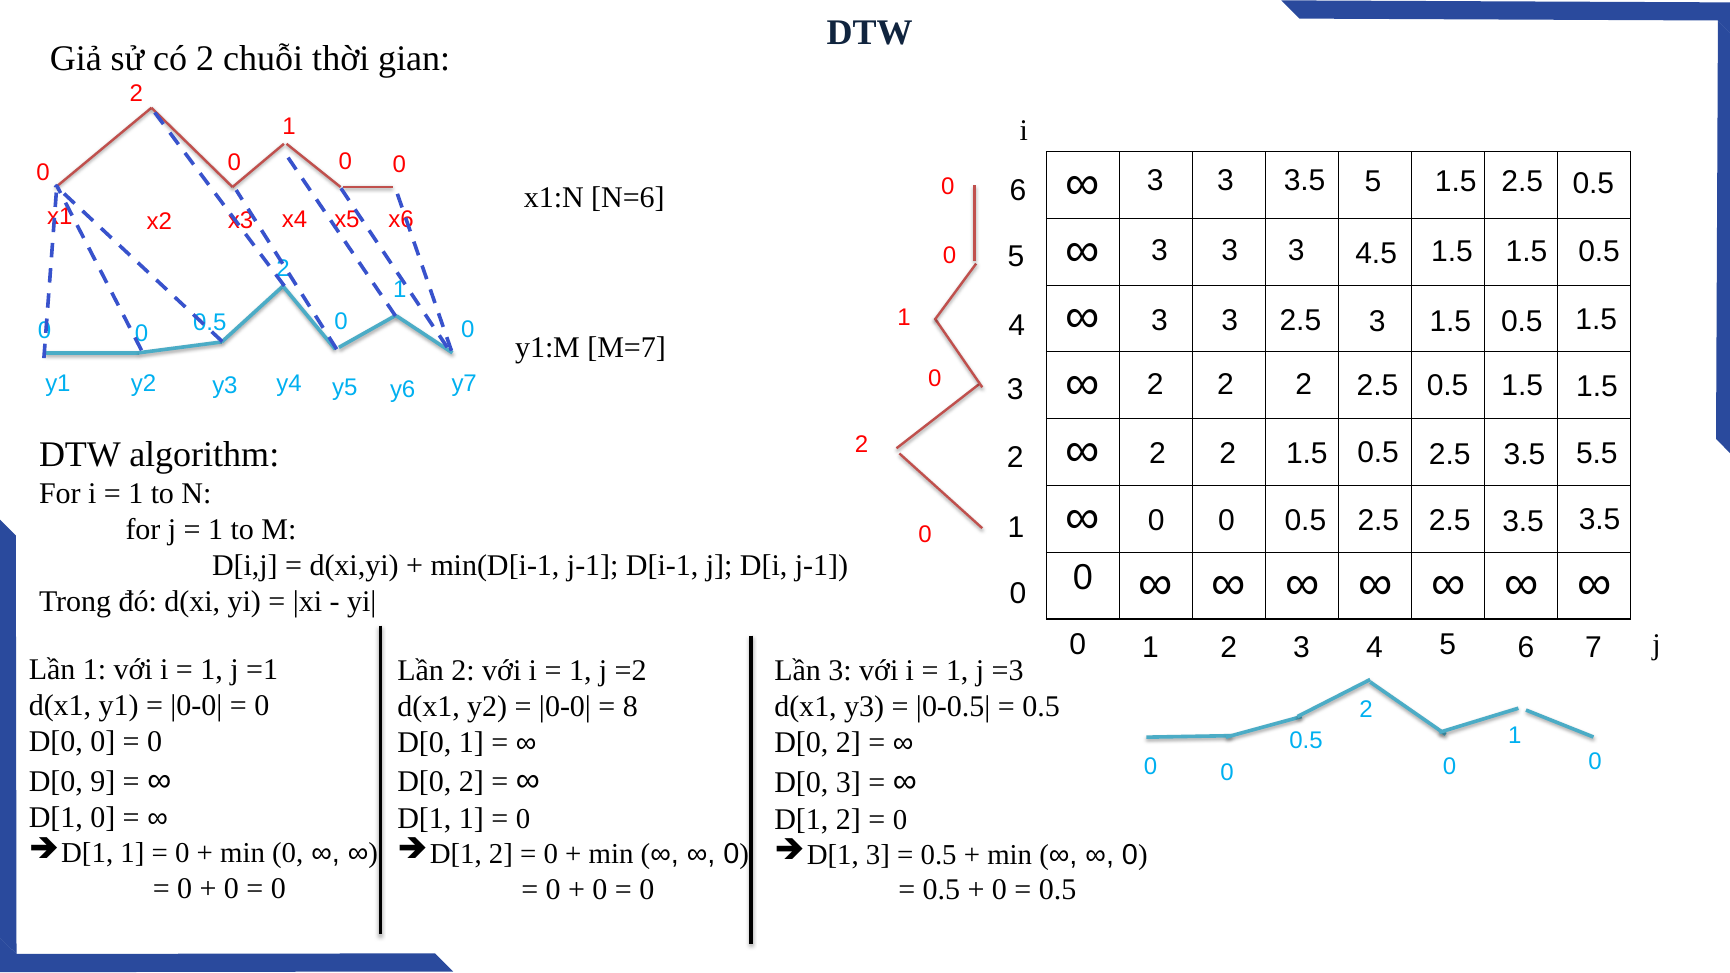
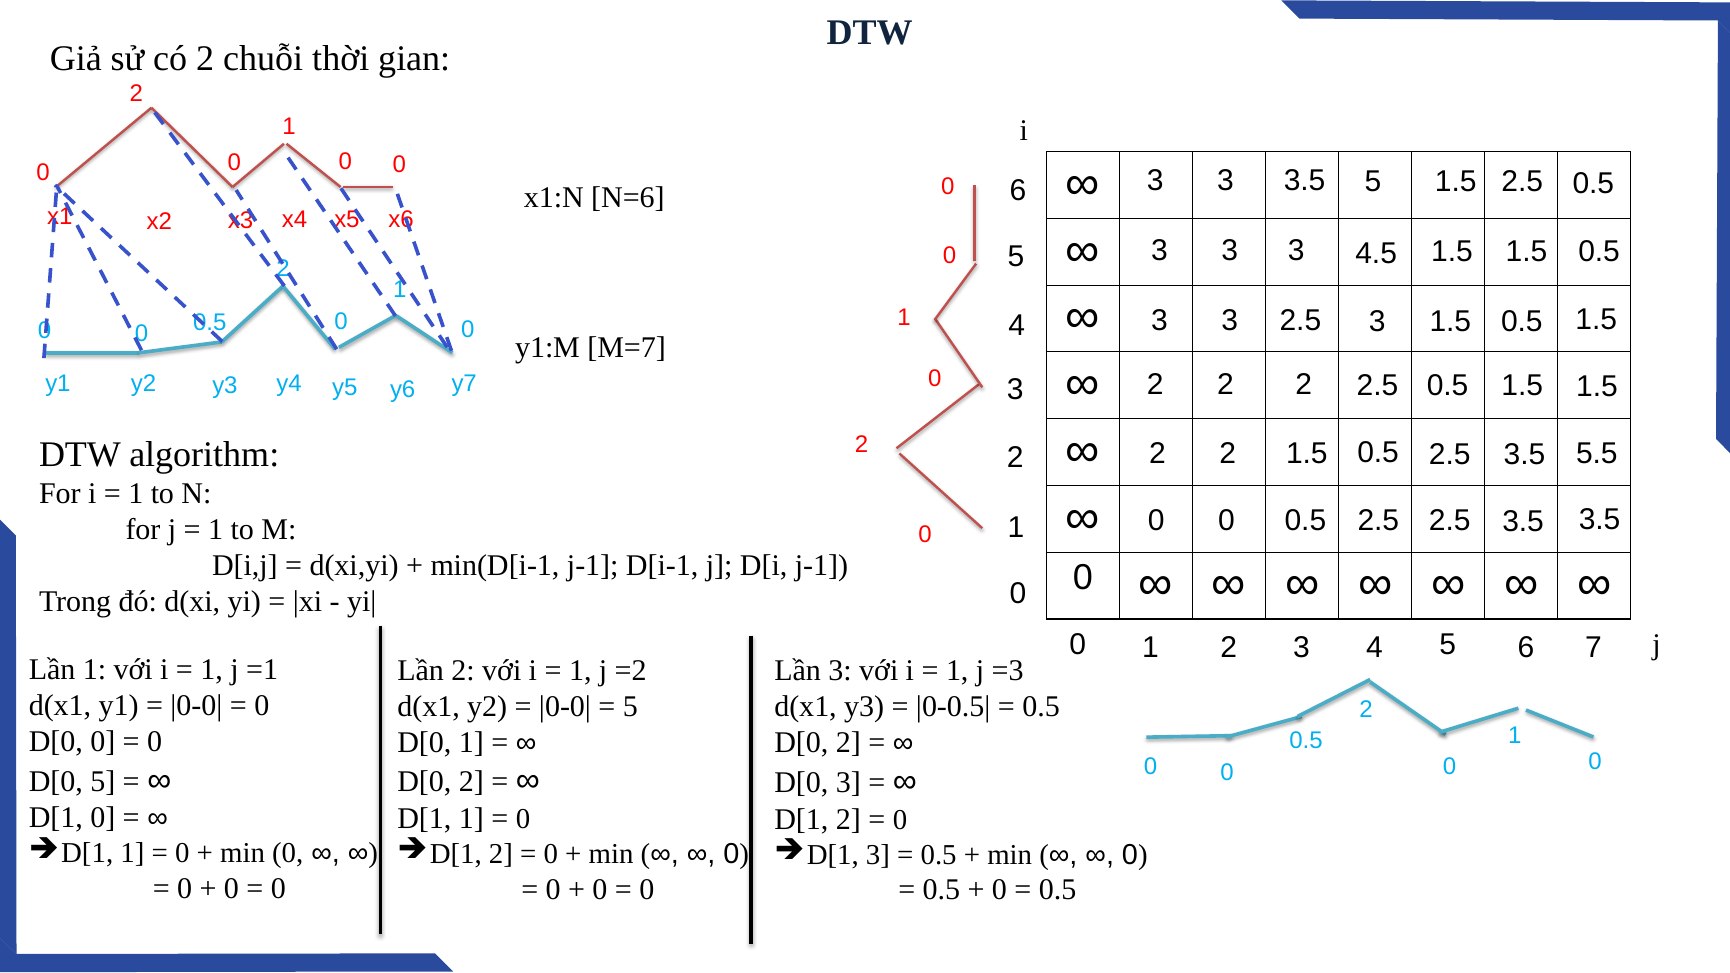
8: 8 -> 5 (630, 706)
D[0 9: 9 -> 5 (103, 781)
